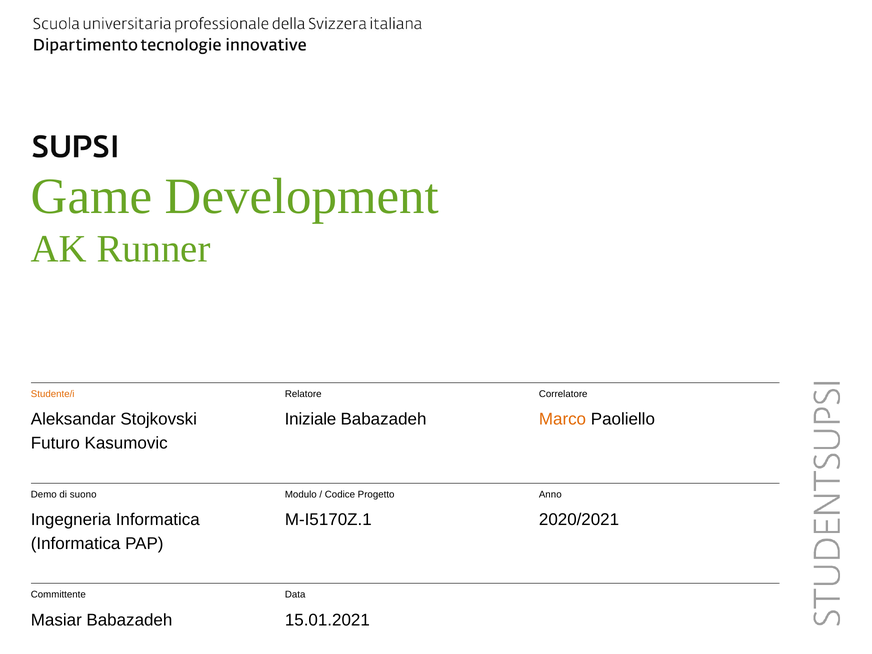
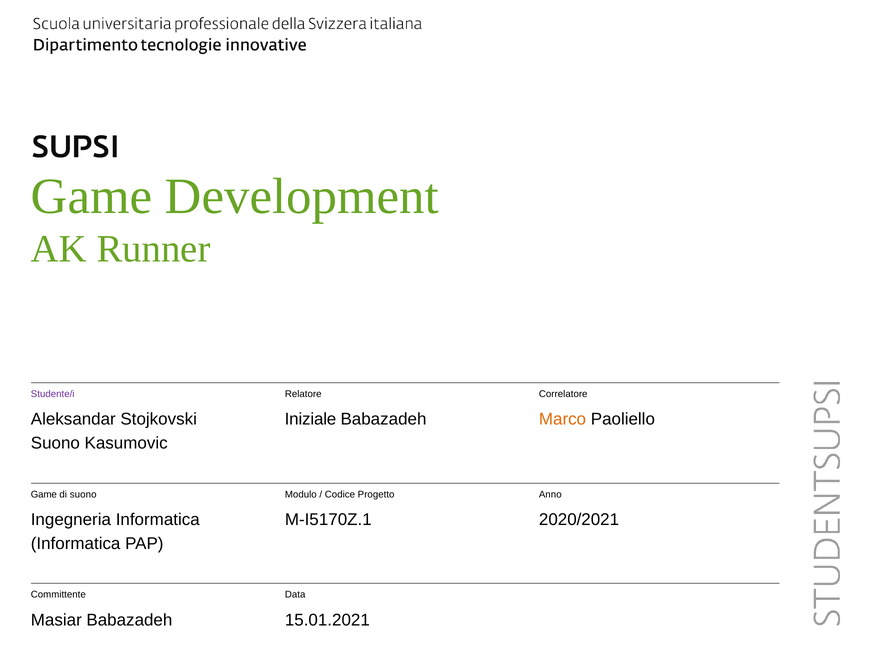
Studente/i colour: orange -> purple (53, 394)
Futuro: Futuro -> Suono (55, 443)
Demo: Demo -> Game (44, 494)
